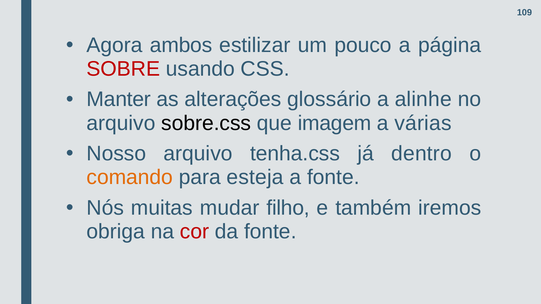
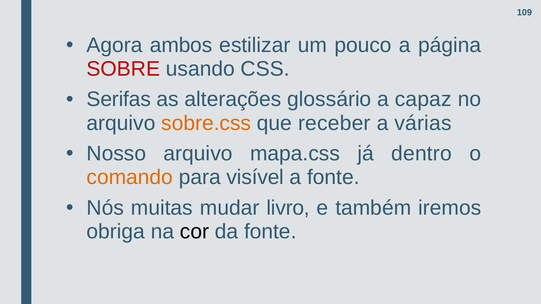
Manter: Manter -> Serifas (119, 99)
alinhe: alinhe -> capaz (423, 99)
sobre.css colour: black -> orange (206, 123)
imagem: imagem -> receber (334, 123)
tenha.css: tenha.css -> mapa.css (295, 154)
esteja: esteja -> visível (255, 177)
filho: filho -> livro (288, 208)
cor colour: red -> black (194, 232)
